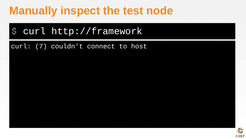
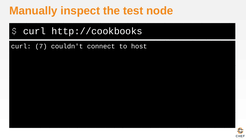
http://framework: http://framework -> http://cookbooks (97, 31)
